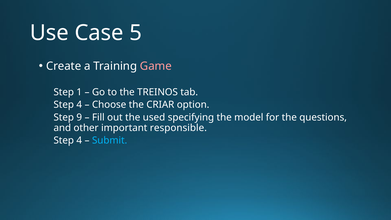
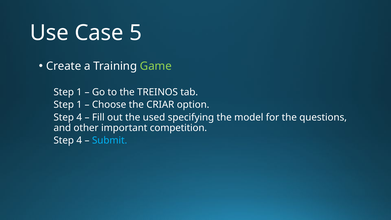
Game colour: pink -> light green (156, 66)
4: 4 -> 1 (79, 105)
9: 9 -> 4 (79, 117)
responsible: responsible -> competition (178, 128)
